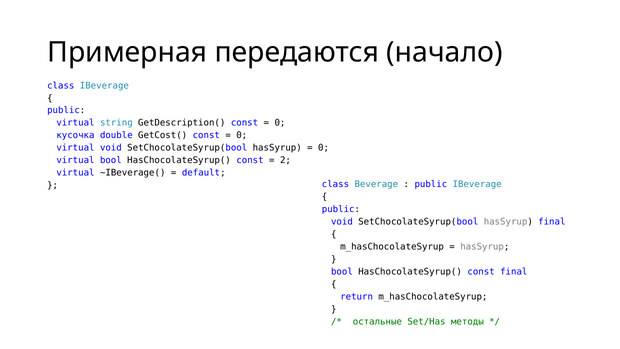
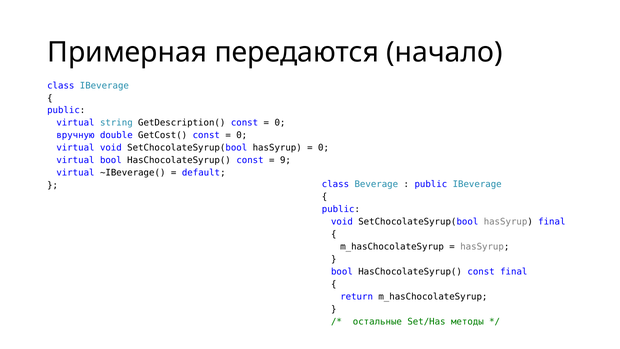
кусочка: кусочка -> вручную (75, 135)
2: 2 -> 9 (285, 160)
